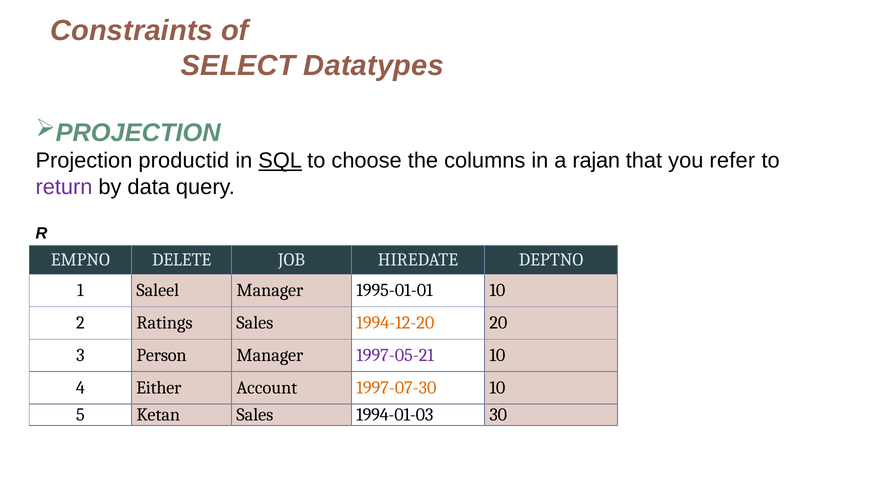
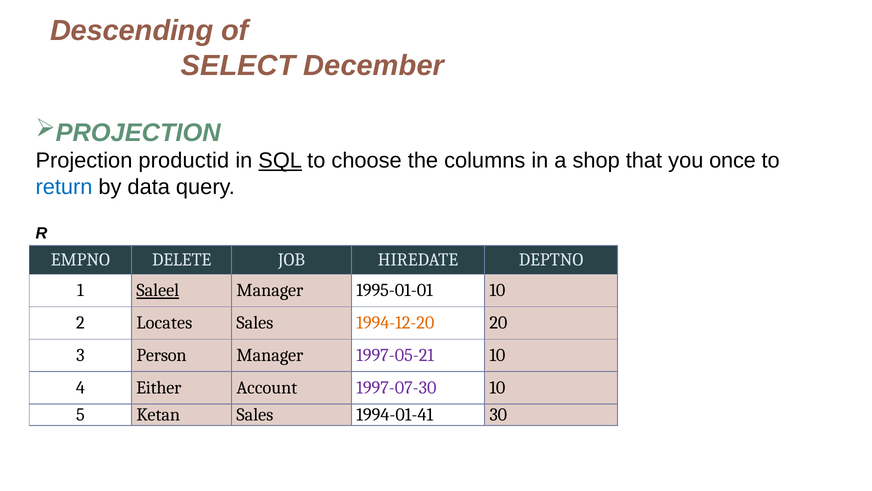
Constraints: Constraints -> Descending (132, 30)
Datatypes: Datatypes -> December (374, 65)
rajan: rajan -> shop (596, 161)
refer: refer -> once (733, 161)
return colour: purple -> blue (64, 187)
Saleel underline: none -> present (158, 290)
Ratings: Ratings -> Locates (164, 322)
1997-07-30 colour: orange -> purple (396, 387)
1994-01-03: 1994-01-03 -> 1994-01-41 (395, 414)
